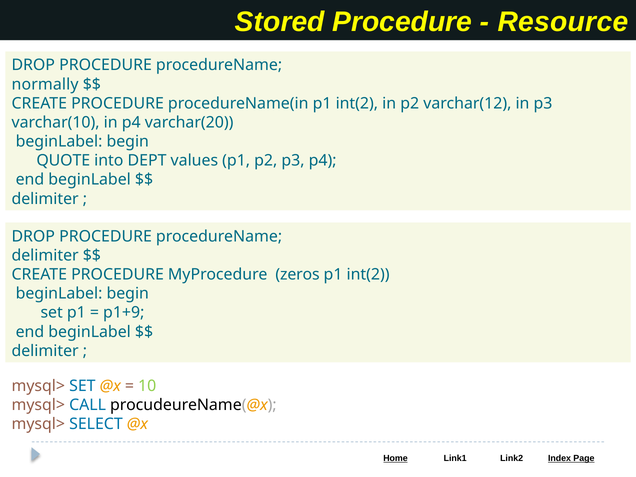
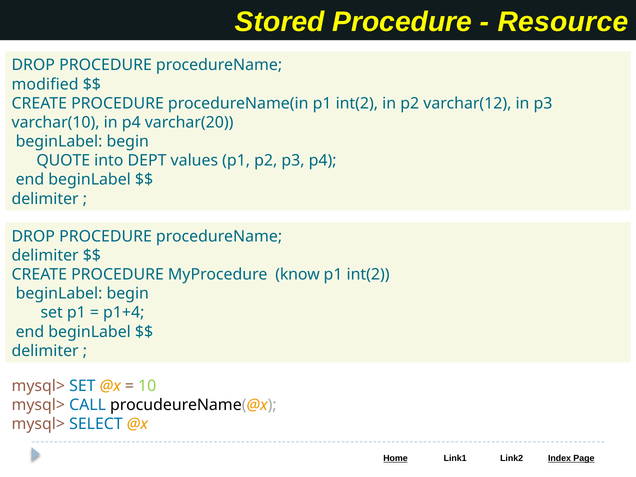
normally: normally -> modified (45, 84)
zeros: zeros -> know (298, 275)
p1+9: p1+9 -> p1+4 (124, 313)
